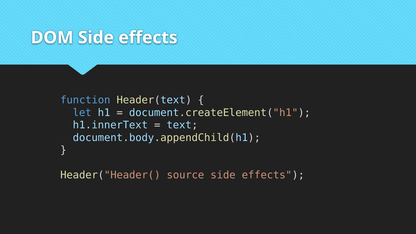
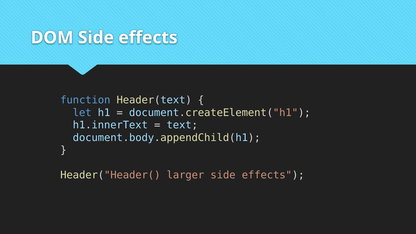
source: source -> larger (185, 175)
